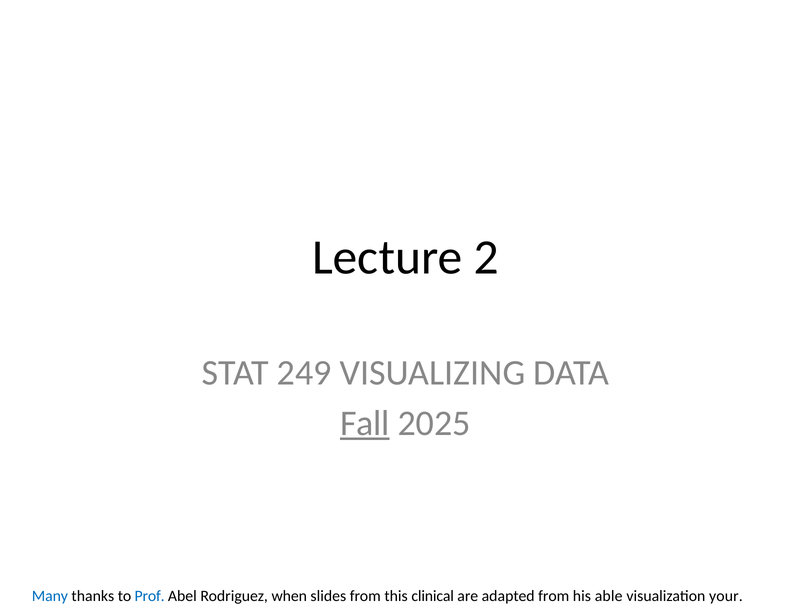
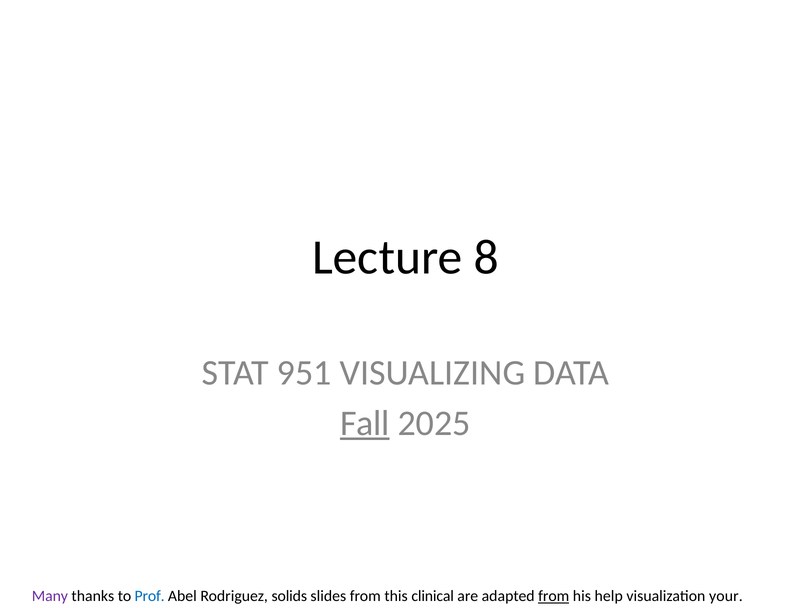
2: 2 -> 8 (486, 258)
249: 249 -> 951 (304, 373)
Many colour: blue -> purple (50, 596)
when: when -> solids (289, 596)
from underline: none -> present (554, 596)
able: able -> help (609, 596)
